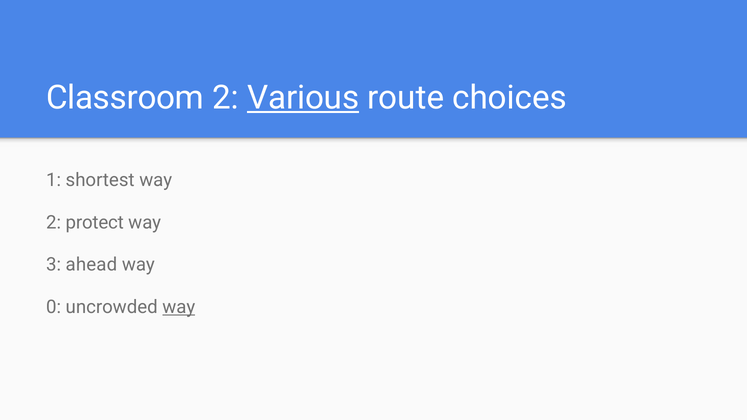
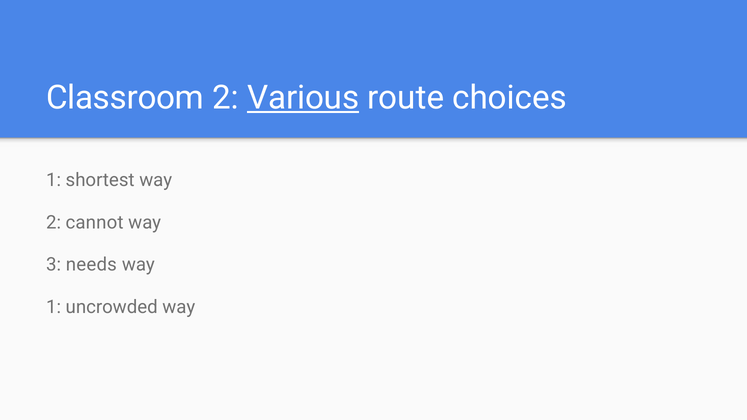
protect: protect -> cannot (95, 222)
ahead: ahead -> needs (91, 265)
0: 0 -> 1 (54, 307)
way underline: present -> none (179, 307)
